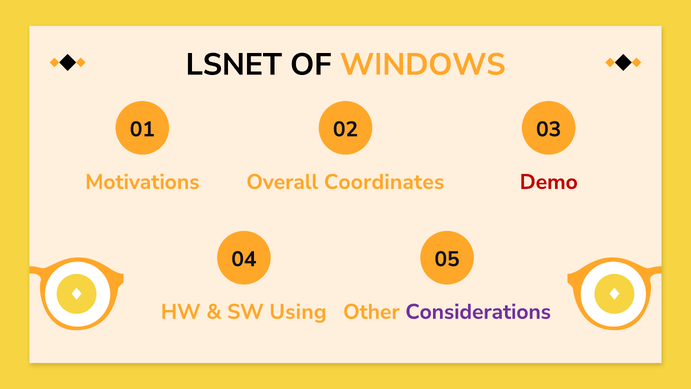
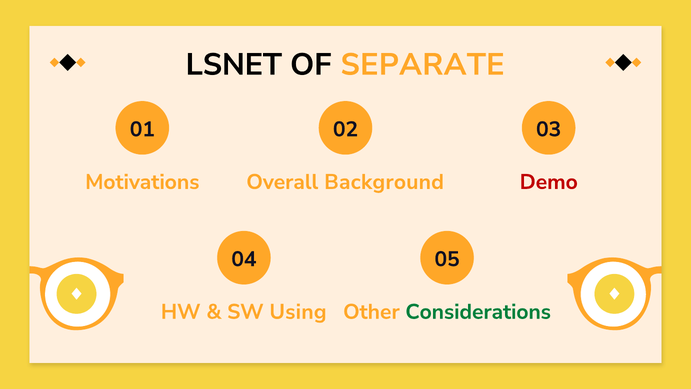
WINDOWS: WINDOWS -> SEPARATE (422, 65)
Coordinates: Coordinates -> Background (384, 182)
Considerations colour: purple -> green (478, 312)
